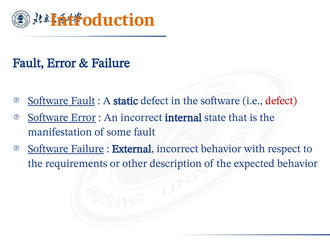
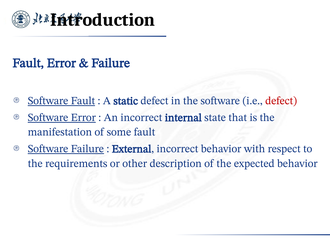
Introduction colour: orange -> black (103, 20)
